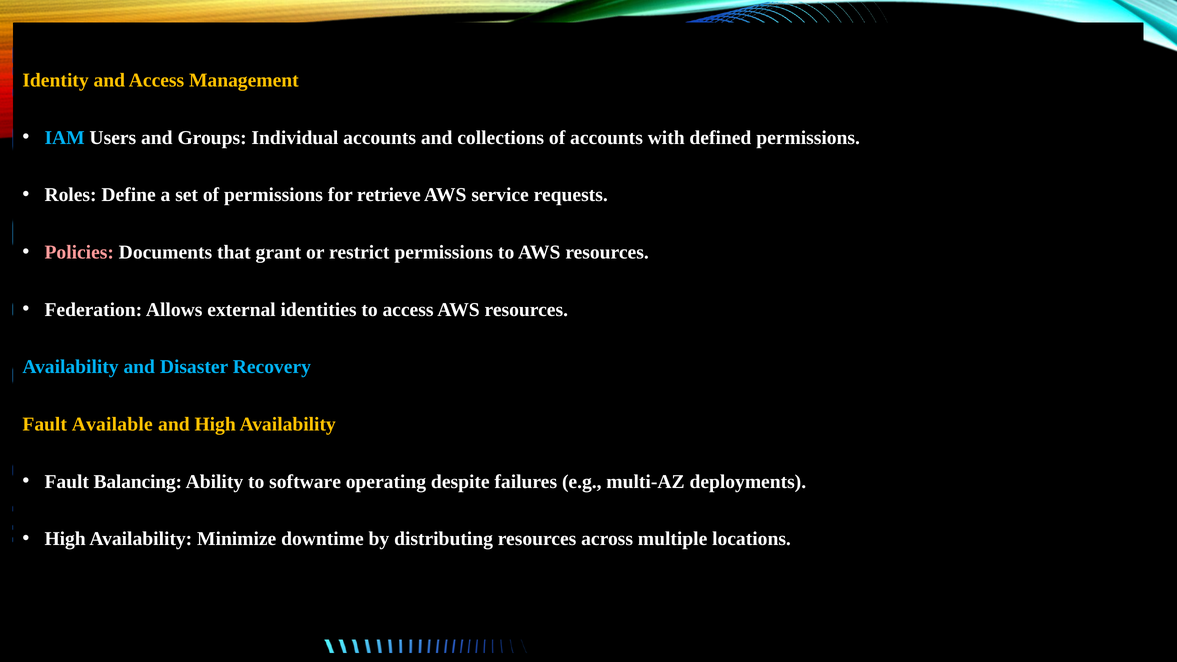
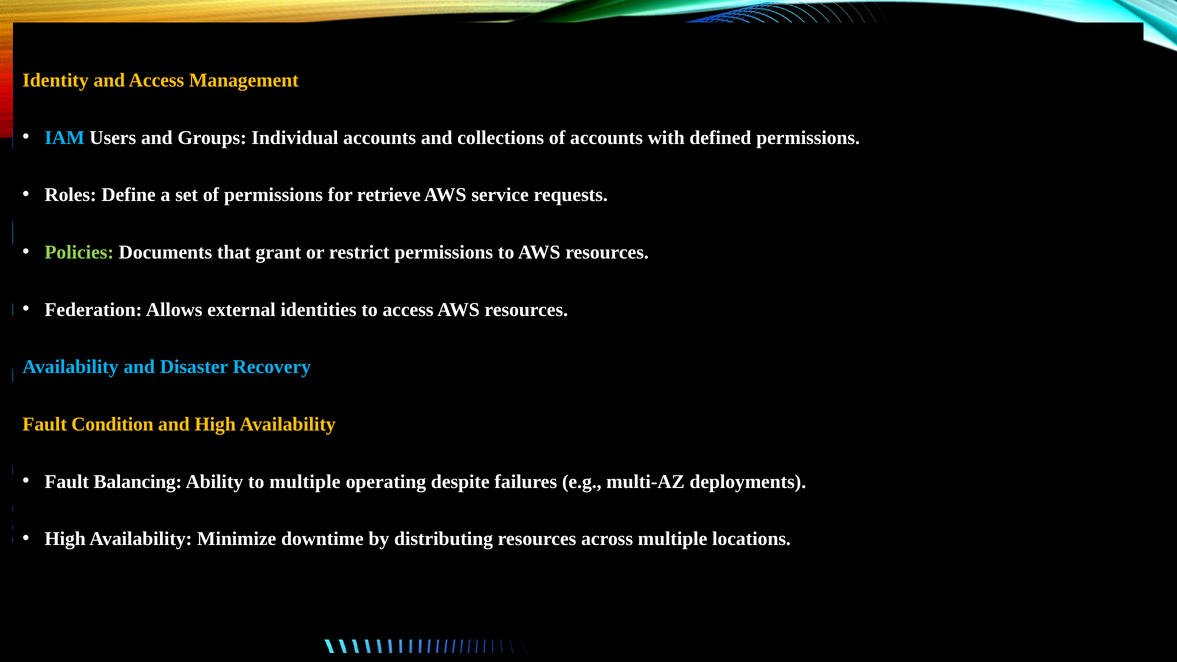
Policies colour: pink -> light green (79, 252)
Available: Available -> Condition (112, 424)
to software: software -> multiple (305, 482)
